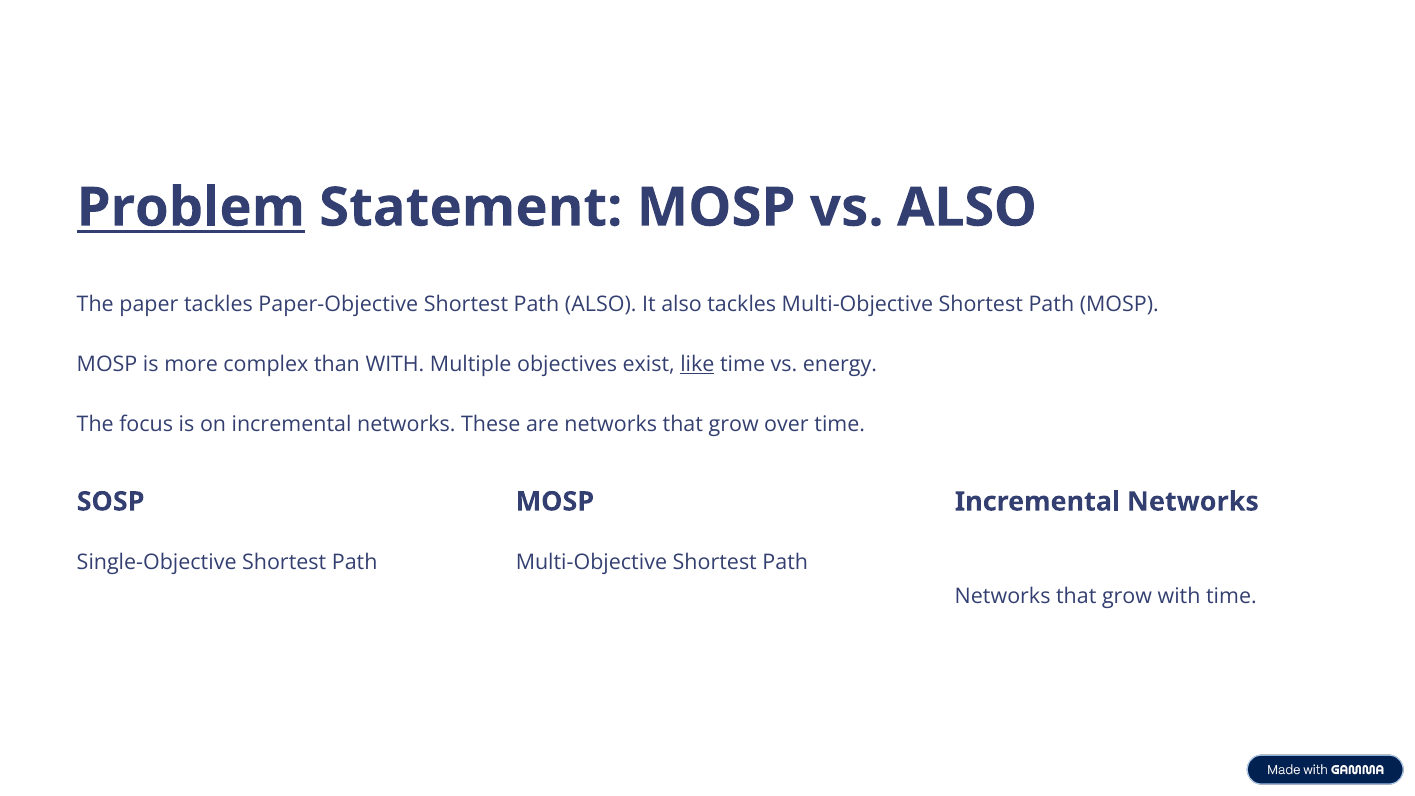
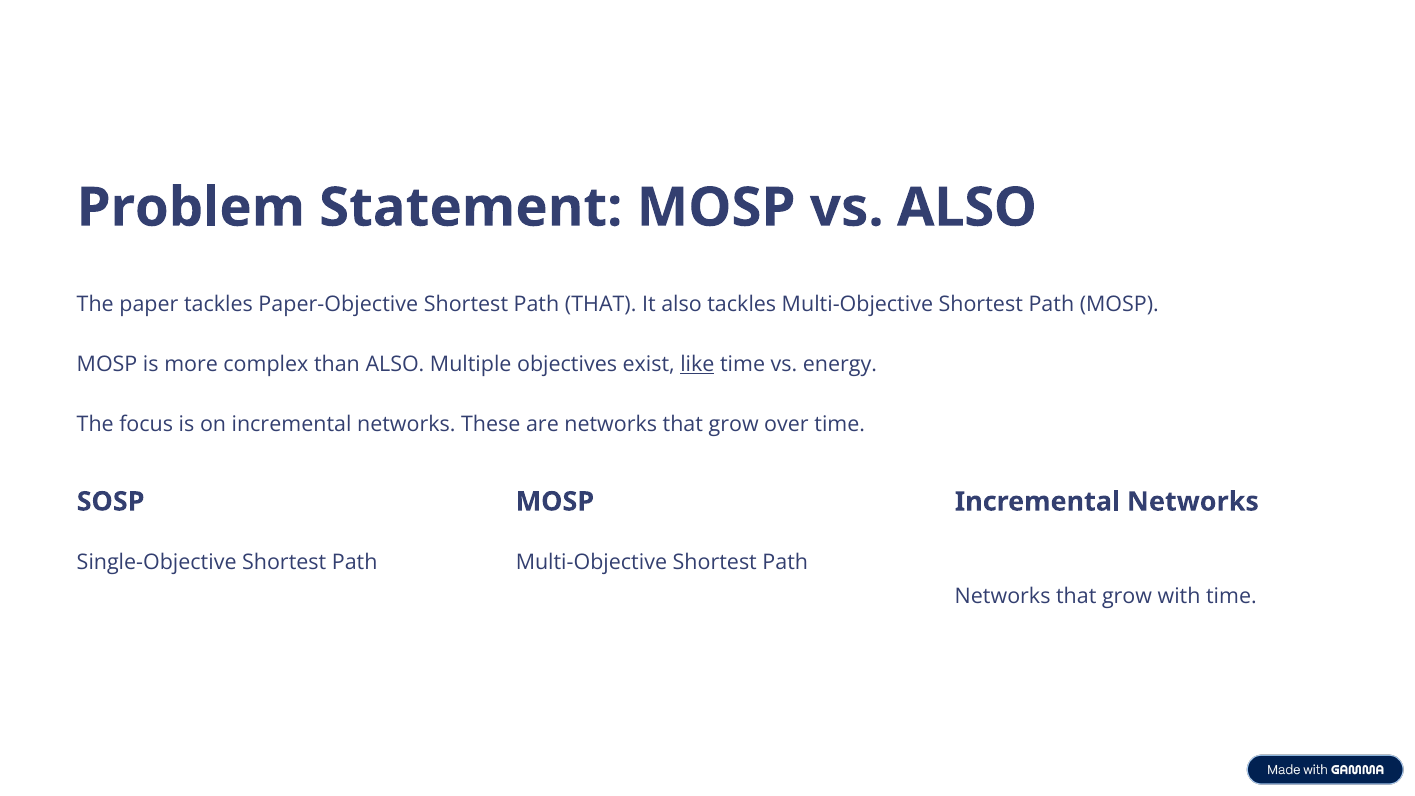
Problem underline: present -> none (191, 208)
Path ALSO: ALSO -> THAT (601, 304)
than WITH: WITH -> ALSO (395, 364)
